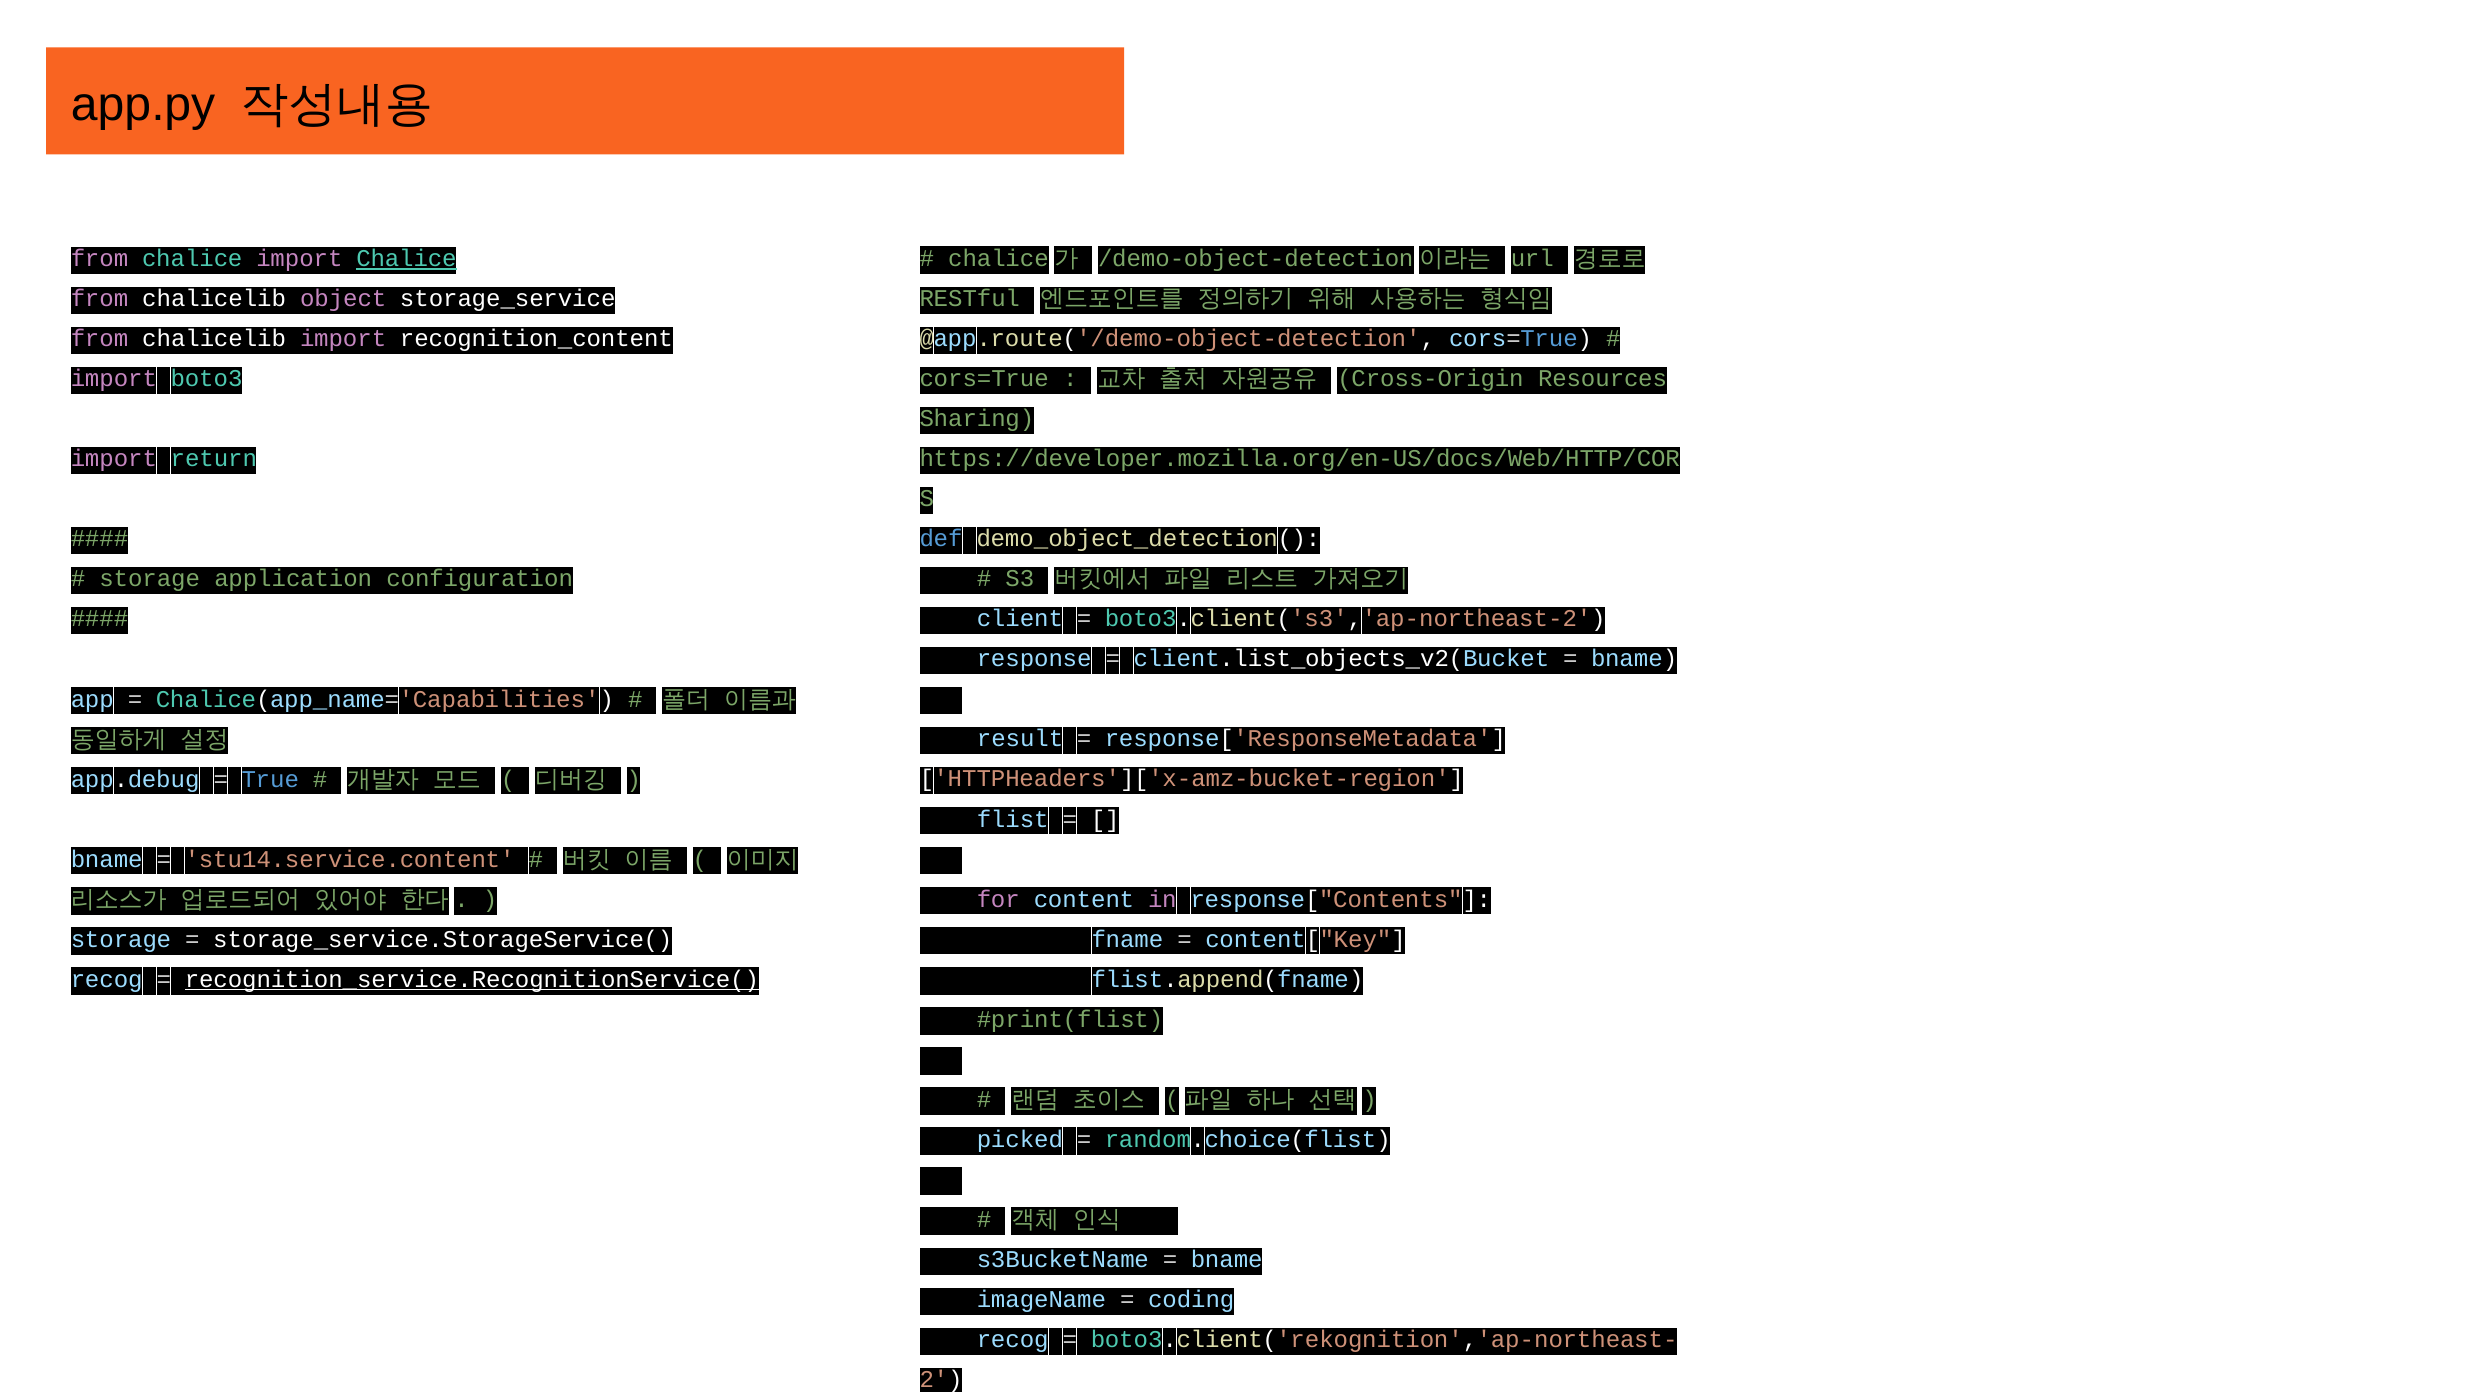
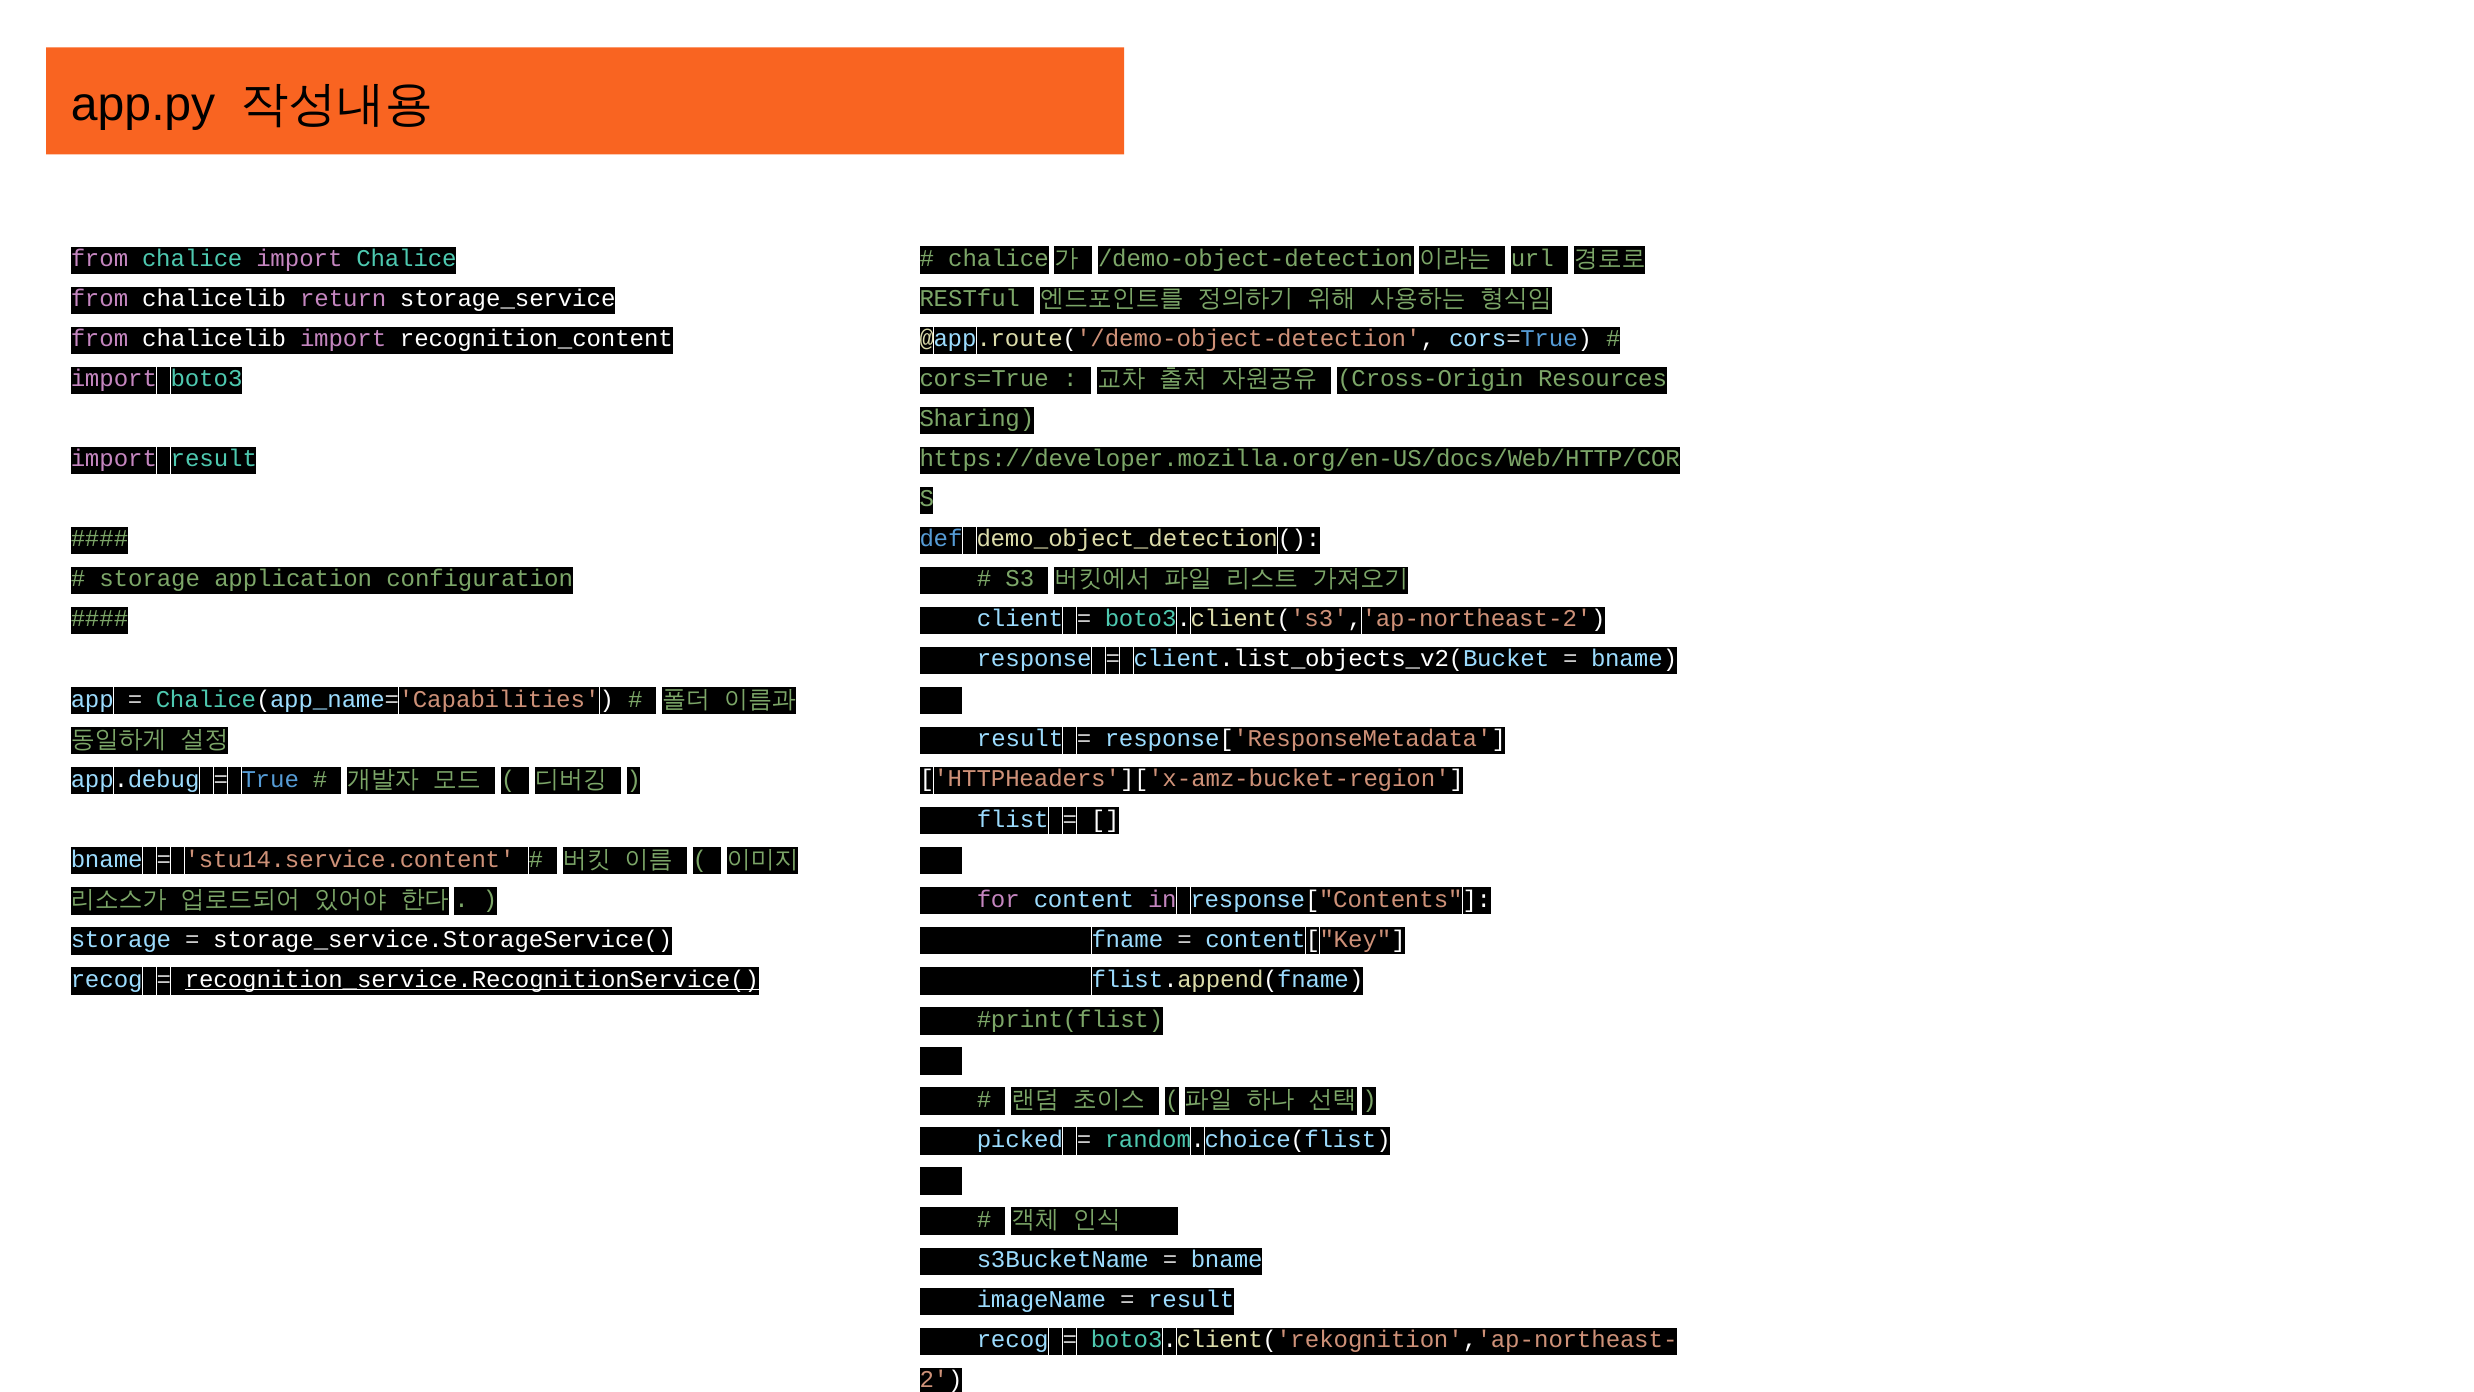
Chalice underline: present -> none (406, 259)
chalicelib object: object -> return (343, 299)
import return: return -> result (214, 459)
coding: coding -> result (1191, 1299)
